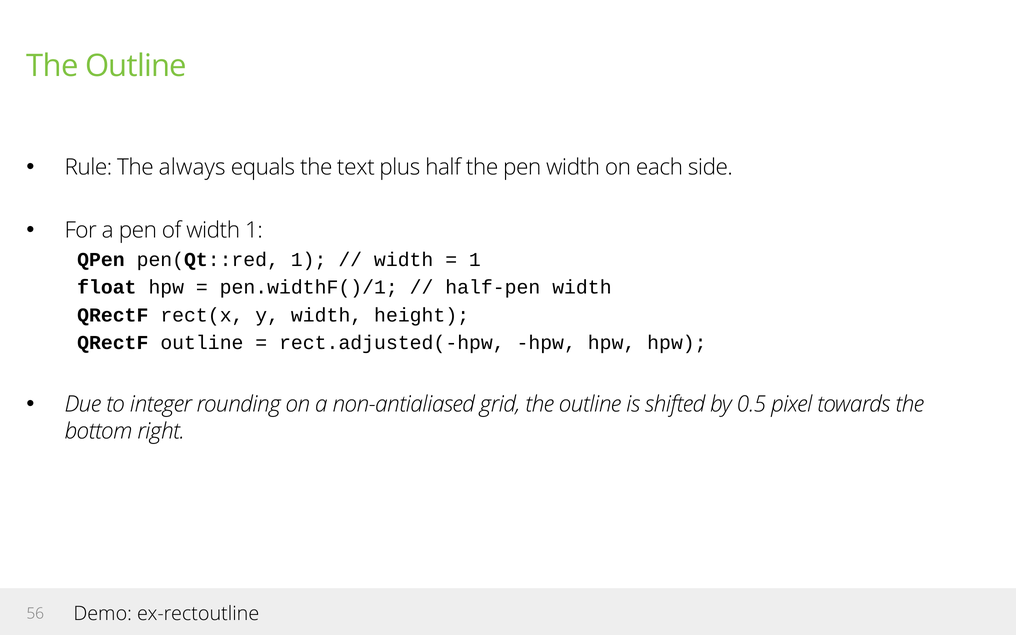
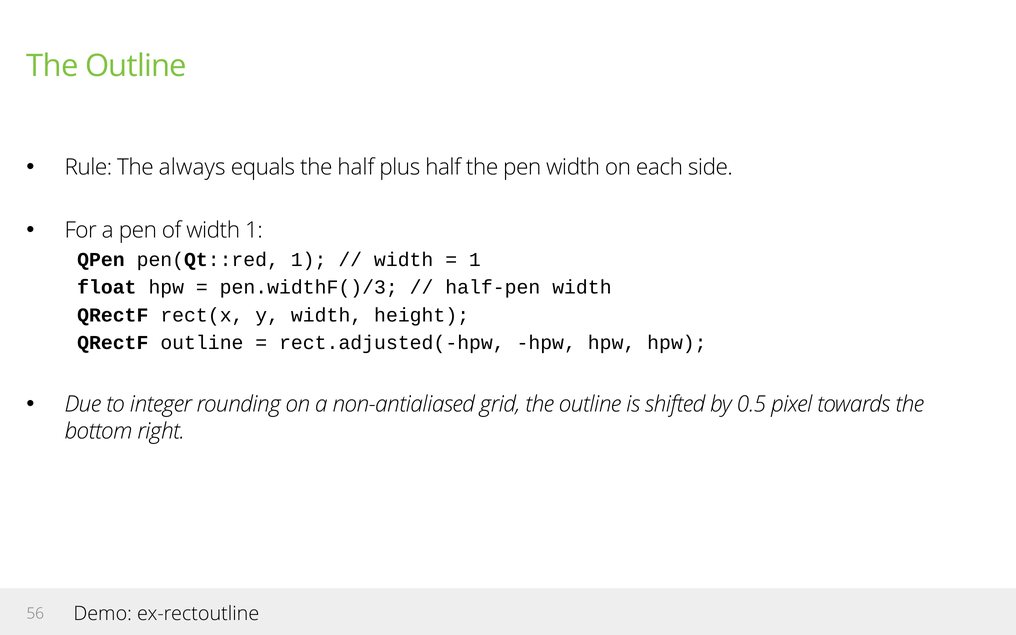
the text: text -> half (356, 167)
pen.widthF()/1: pen.widthF()/1 -> pen.widthF()/3 (309, 287)
